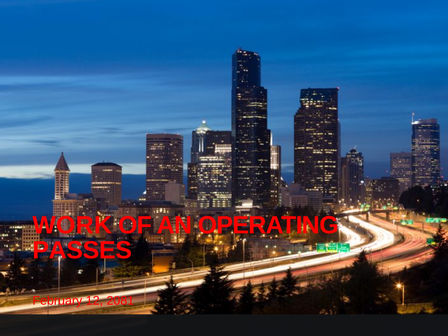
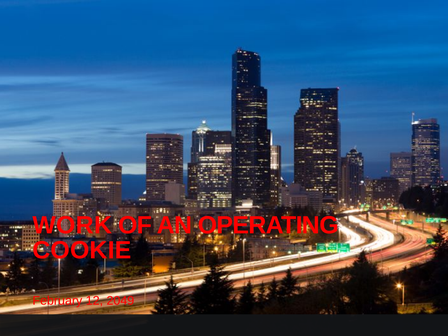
PASSES: PASSES -> COOKIE (82, 250)
2081: 2081 -> 2049 (120, 301)
